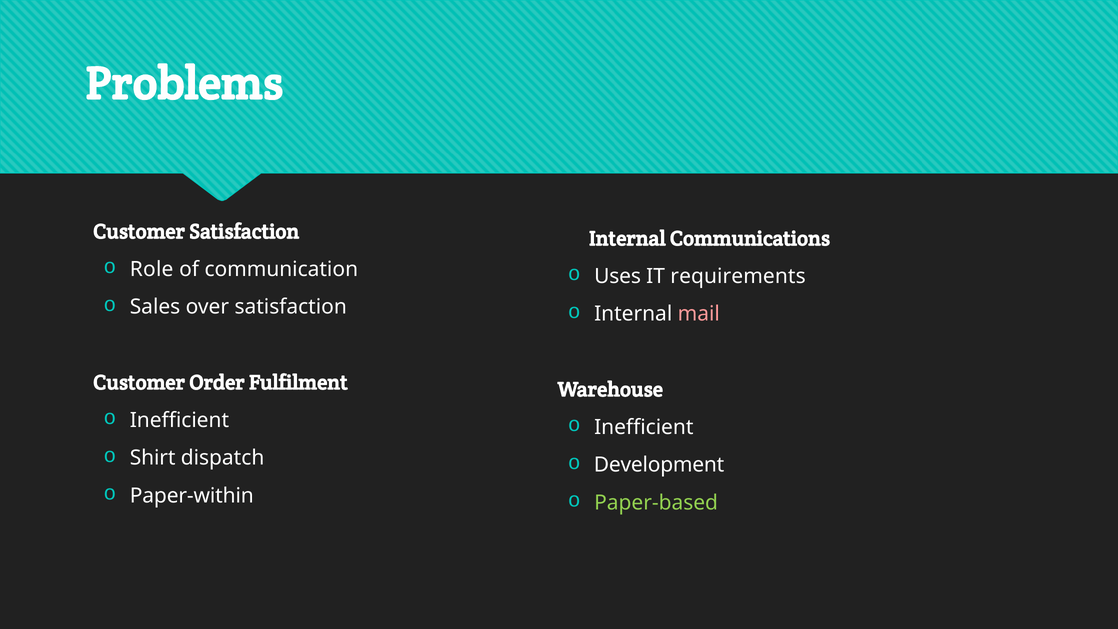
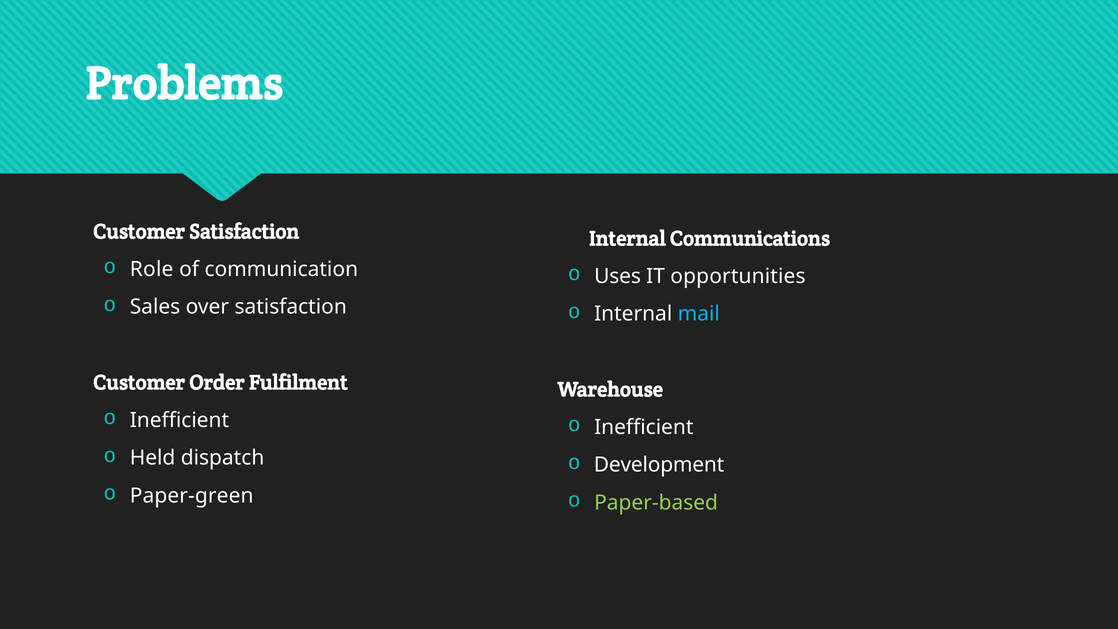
requirements: requirements -> opportunities (738, 276)
mail colour: pink -> light blue (699, 314)
Shirt: Shirt -> Held (153, 458)
Paper-within: Paper-within -> Paper-green (192, 496)
